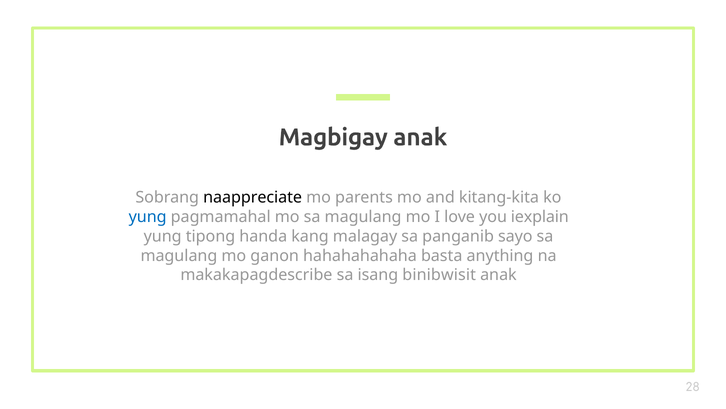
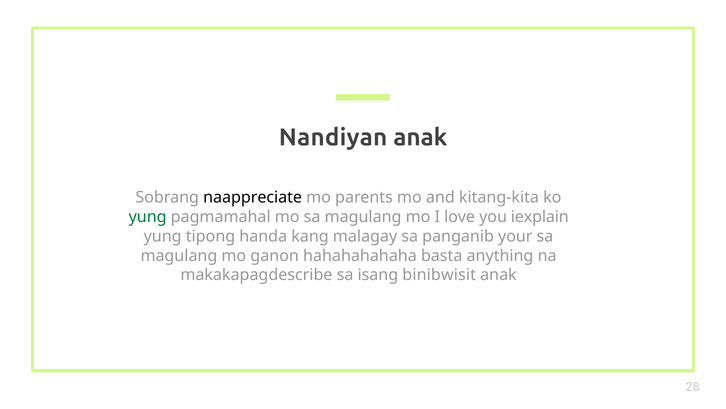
Magbigay: Magbigay -> Nandiyan (333, 137)
yung colour: blue -> green (148, 217)
sayo: sayo -> your (515, 236)
